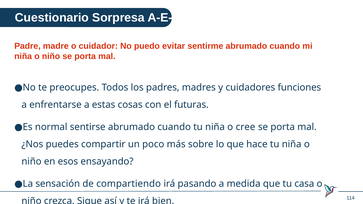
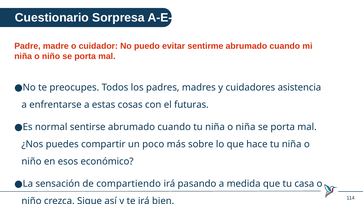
funciones: funciones -> asistencia (299, 88)
o cree: cree -> niña (246, 127)
ensayando: ensayando -> económico (107, 162)
